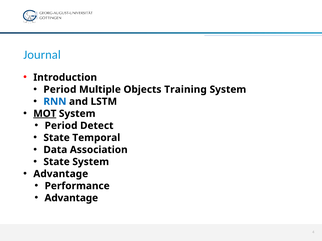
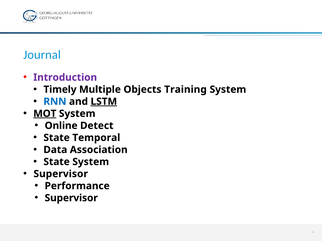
Introduction colour: black -> purple (65, 78)
Period: Period -> Timely (60, 90)
LSTM underline: none -> present (104, 102)
Period: Period -> Online (61, 126)
Advantage: Advantage -> Supervisor (61, 174)
Advantage: Advantage -> Supervisor (71, 198)
